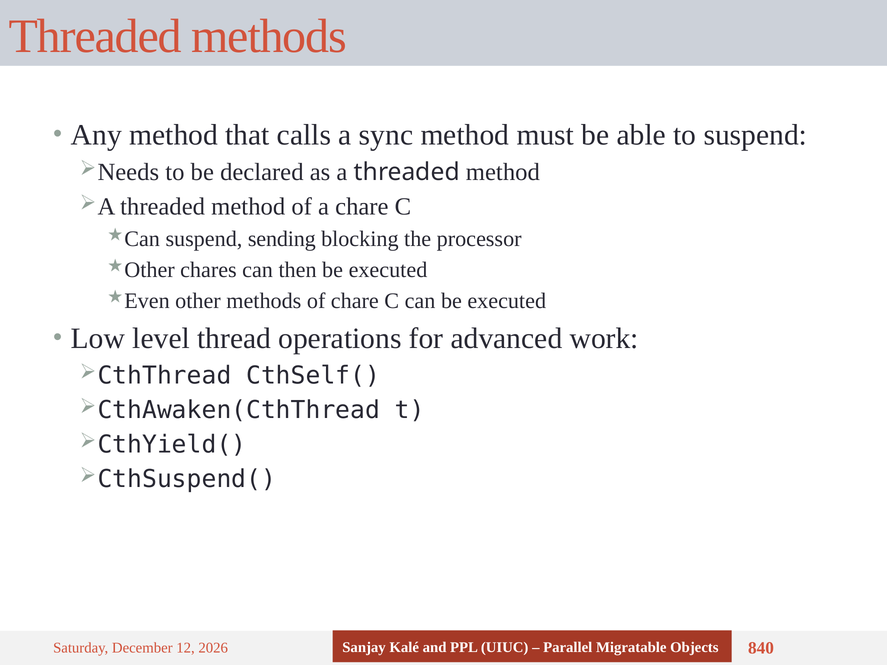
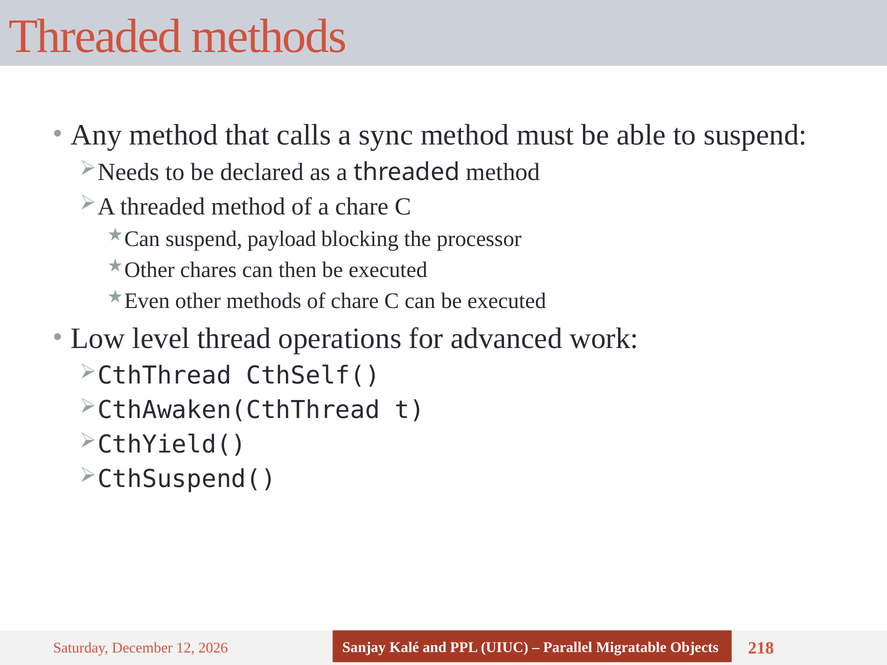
sending: sending -> payload (282, 239)
840: 840 -> 218 (761, 648)
